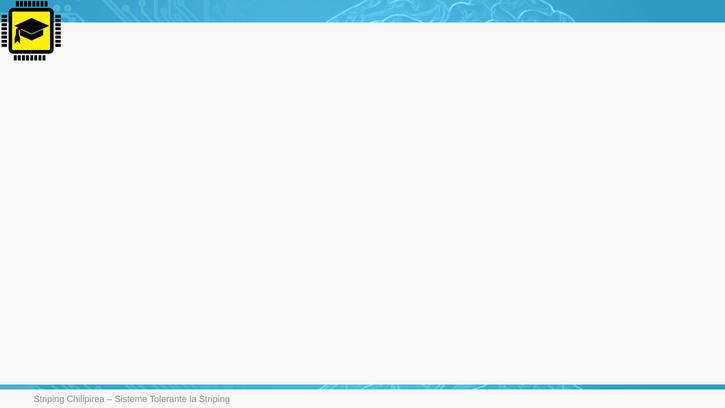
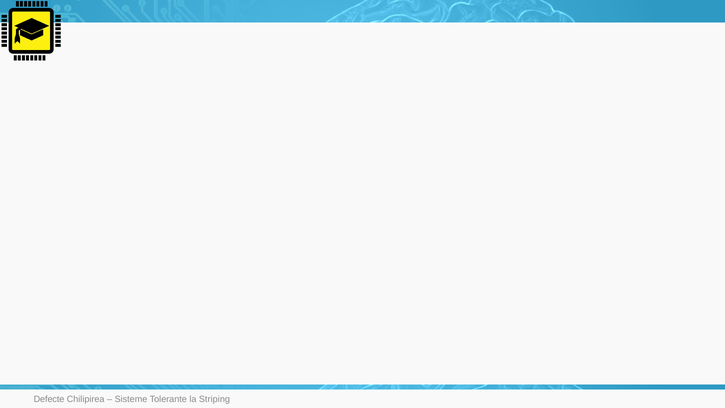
Striping: Striping -> Defecte (49, 399)
